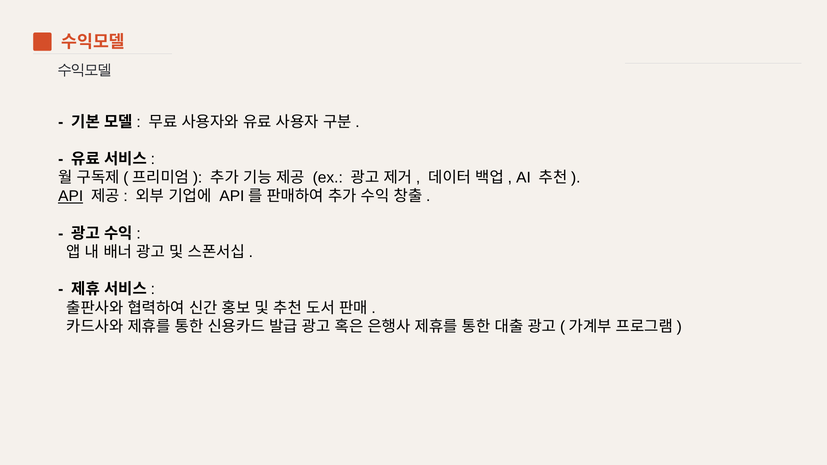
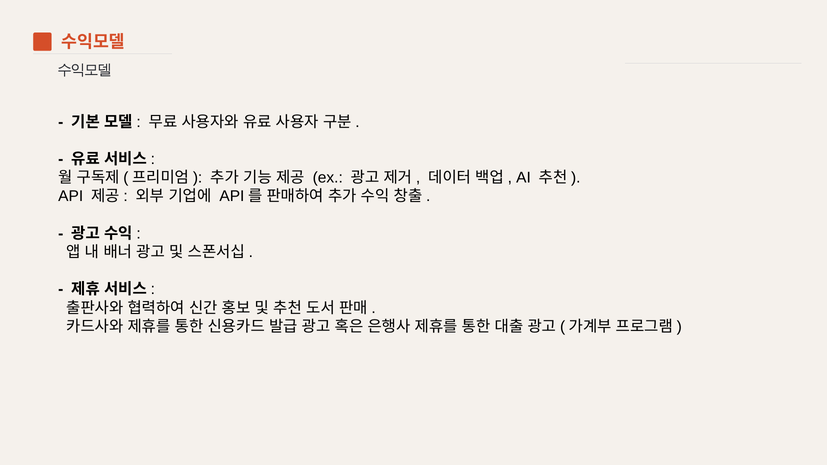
API underline: present -> none (71, 196)
